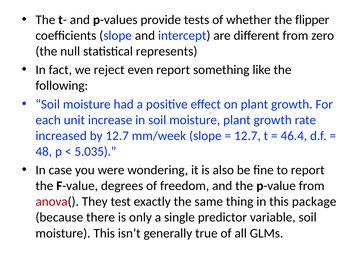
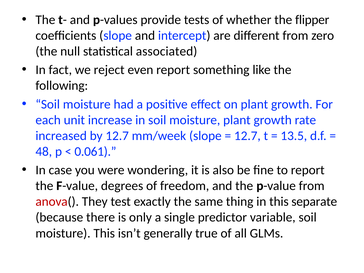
represents: represents -> associated (167, 51)
46.4: 46.4 -> 13.5 (294, 136)
5.035: 5.035 -> 0.061 (95, 152)
package: package -> separate (314, 202)
